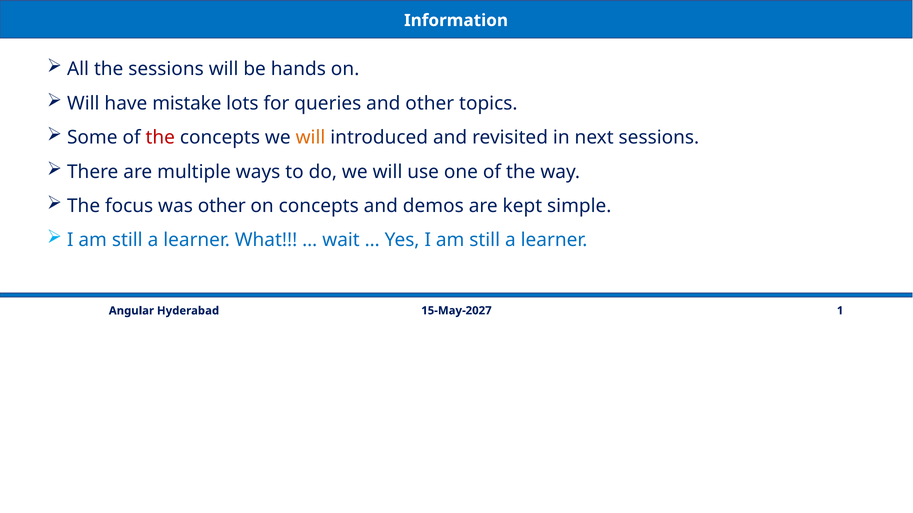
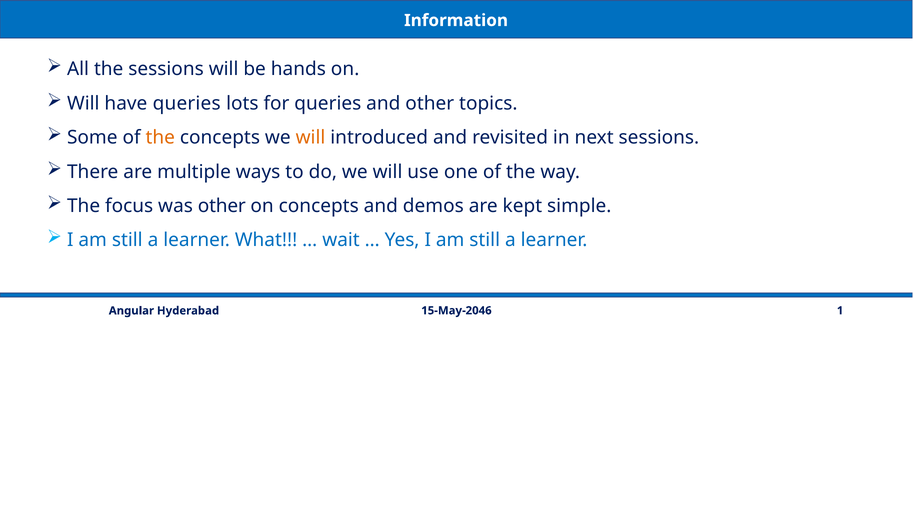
have mistake: mistake -> queries (187, 104)
the colour: red -> orange (160, 138)
15-May-2027: 15-May-2027 -> 15-May-2046 (456, 311)
